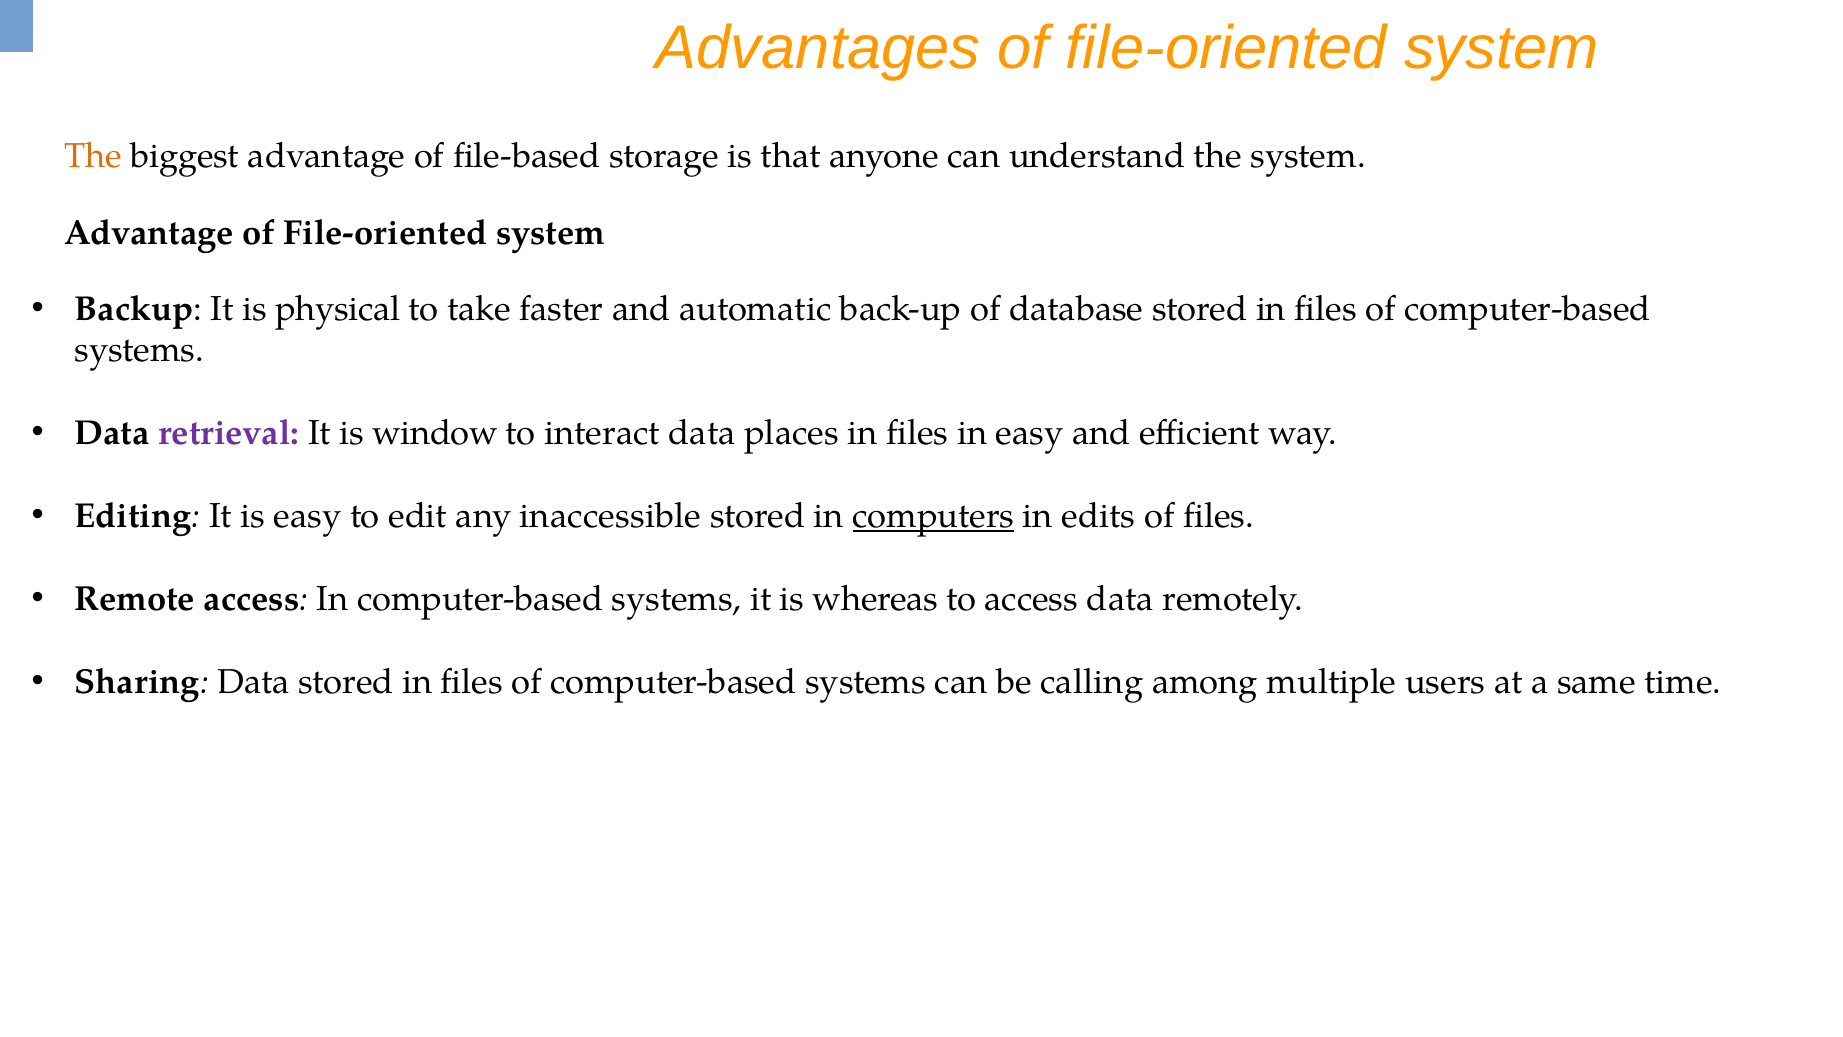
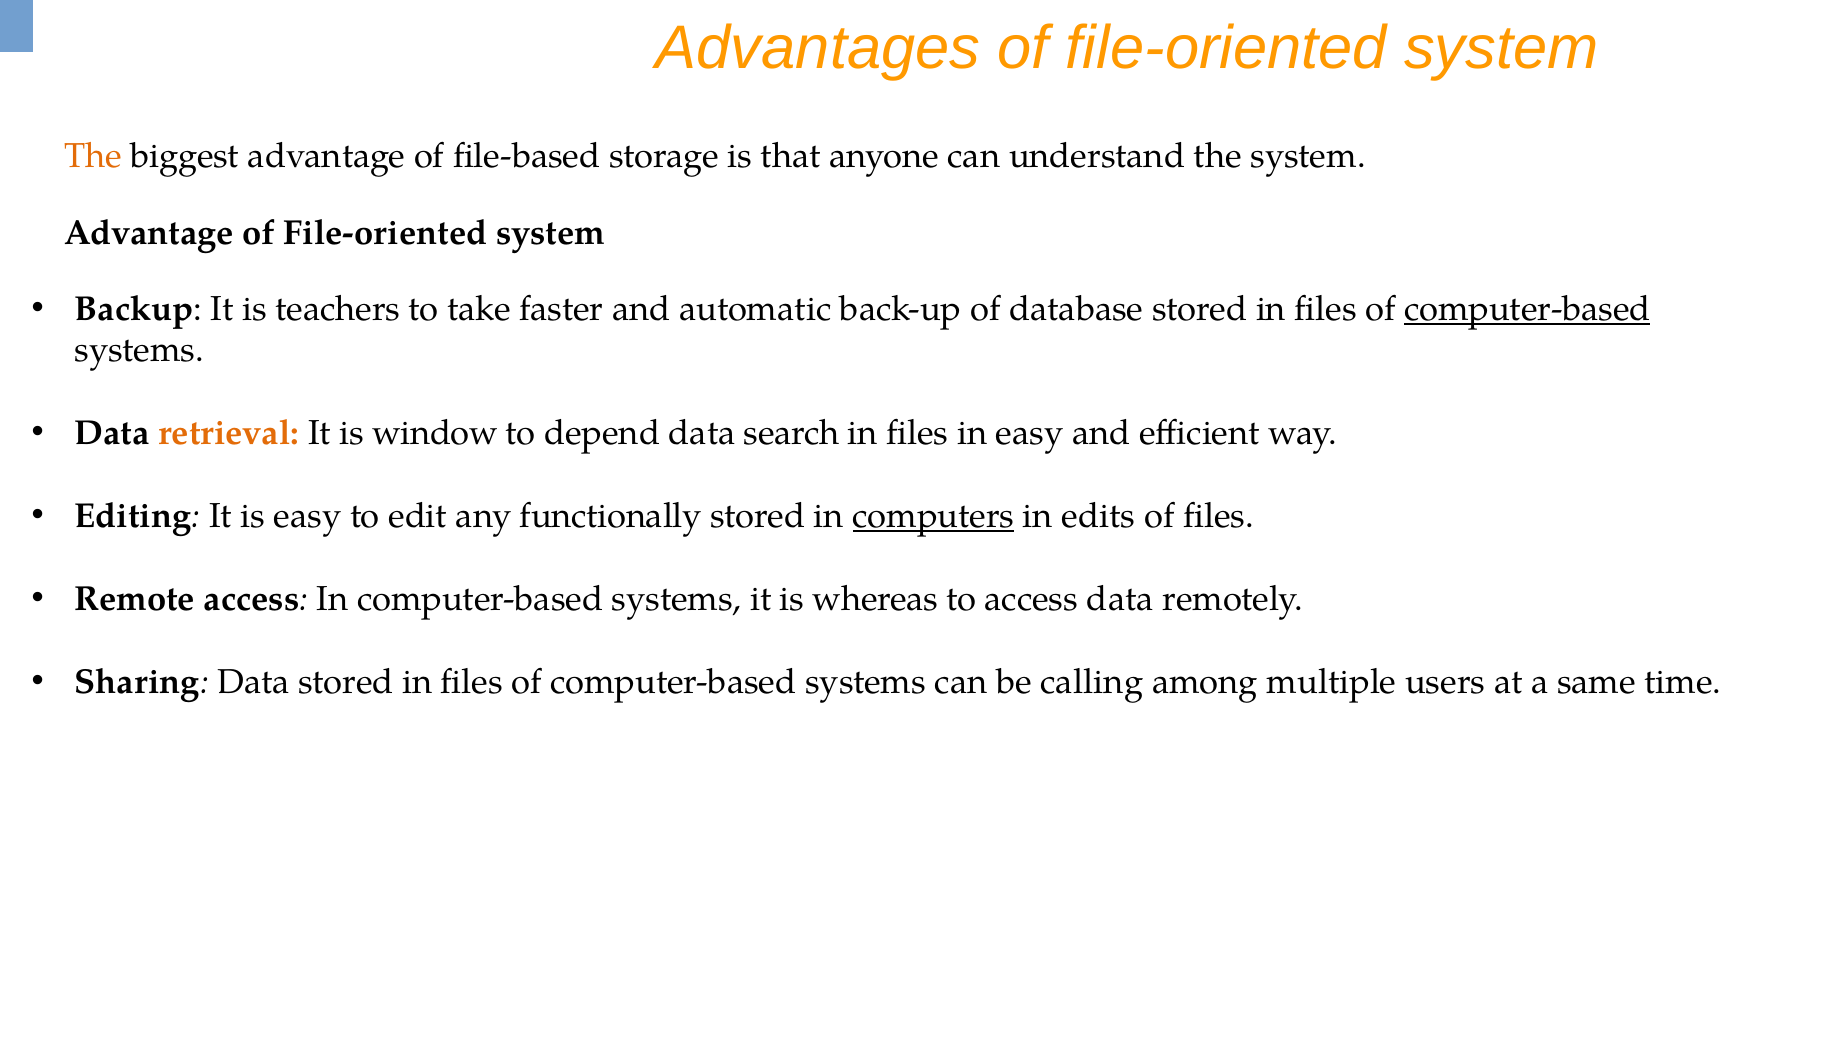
physical: physical -> teachers (338, 309)
computer-based underline: none -> present (1527, 309)
retrieval colour: purple -> orange (229, 433)
interact: interact -> depend (602, 433)
places: places -> search (792, 433)
inaccessible: inaccessible -> functionally (611, 516)
